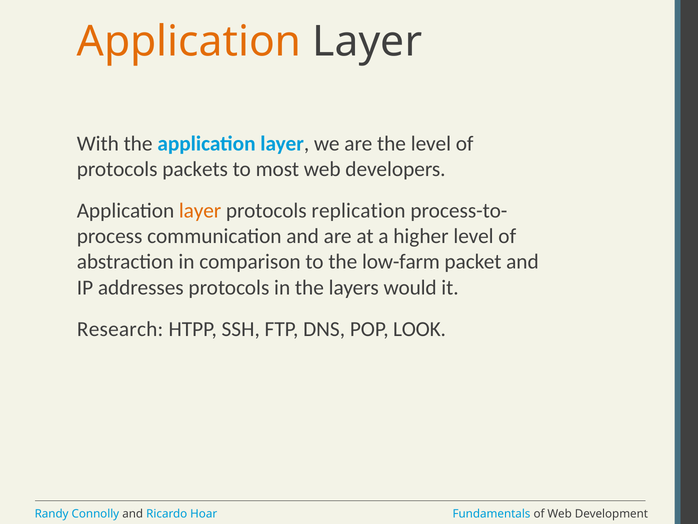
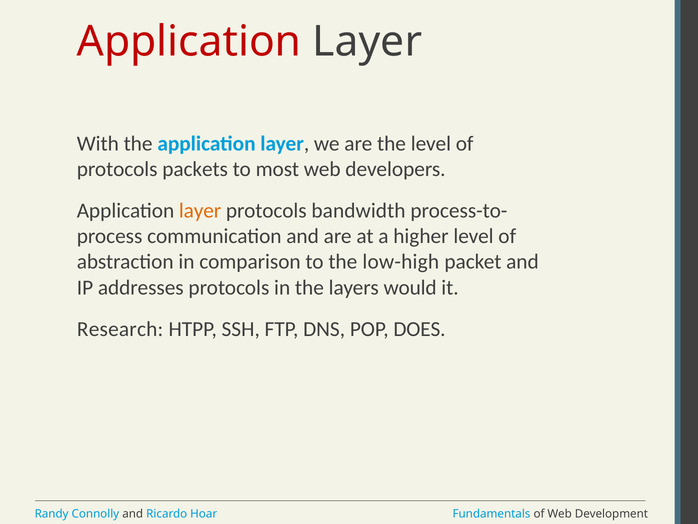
Application colour: orange -> red (189, 41)
replication: replication -> bandwidth (358, 210)
low-farm: low-farm -> low-high (401, 262)
LOOK: LOOK -> DOES (419, 329)
